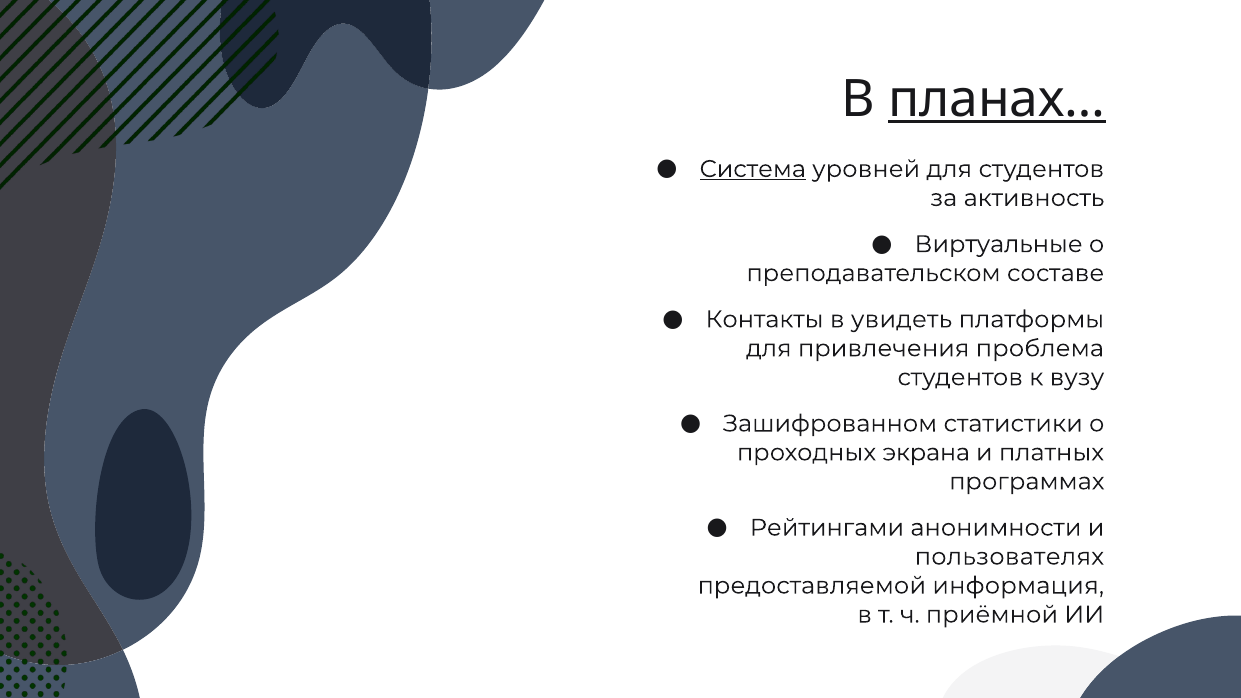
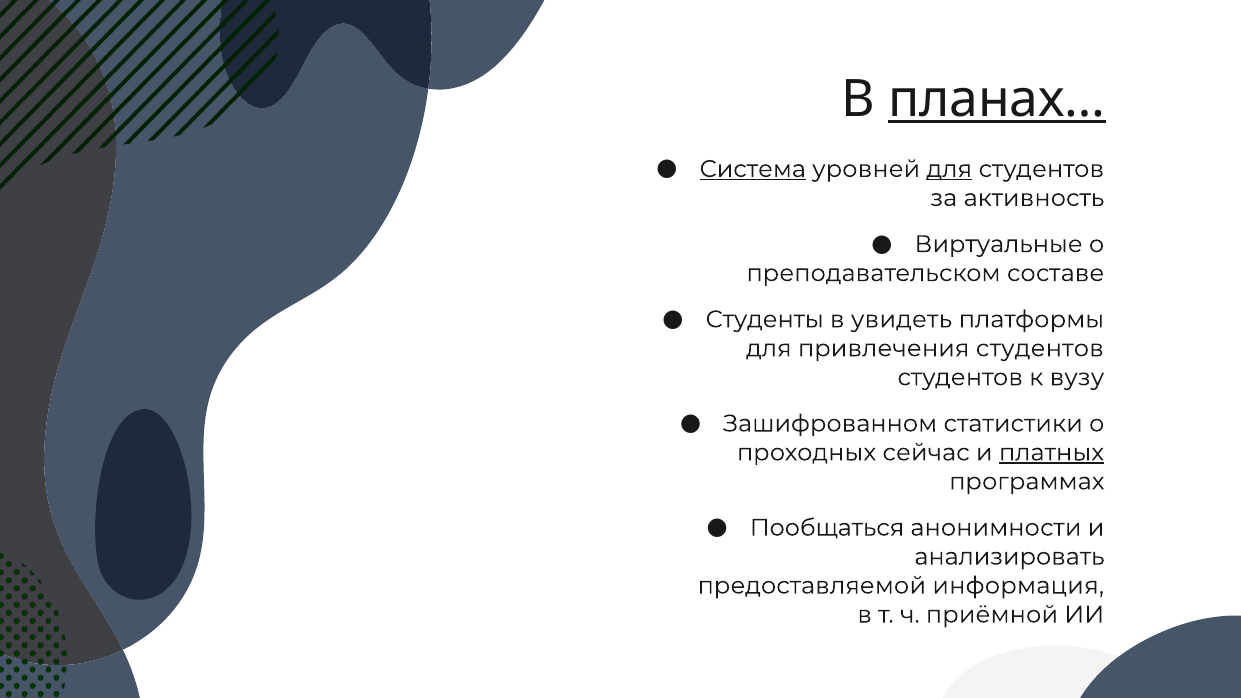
для underline: none -> present (949, 169)
Контакты: Контакты -> Студенты (765, 319)
привлечения проблема: проблема -> студентов (1040, 348)
экрана: экрана -> сейчас (926, 453)
платных underline: none -> present (1051, 453)
Рейтингами: Рейтингами -> Пообщаться (827, 528)
пользователях: пользователях -> анализировать (1010, 557)
